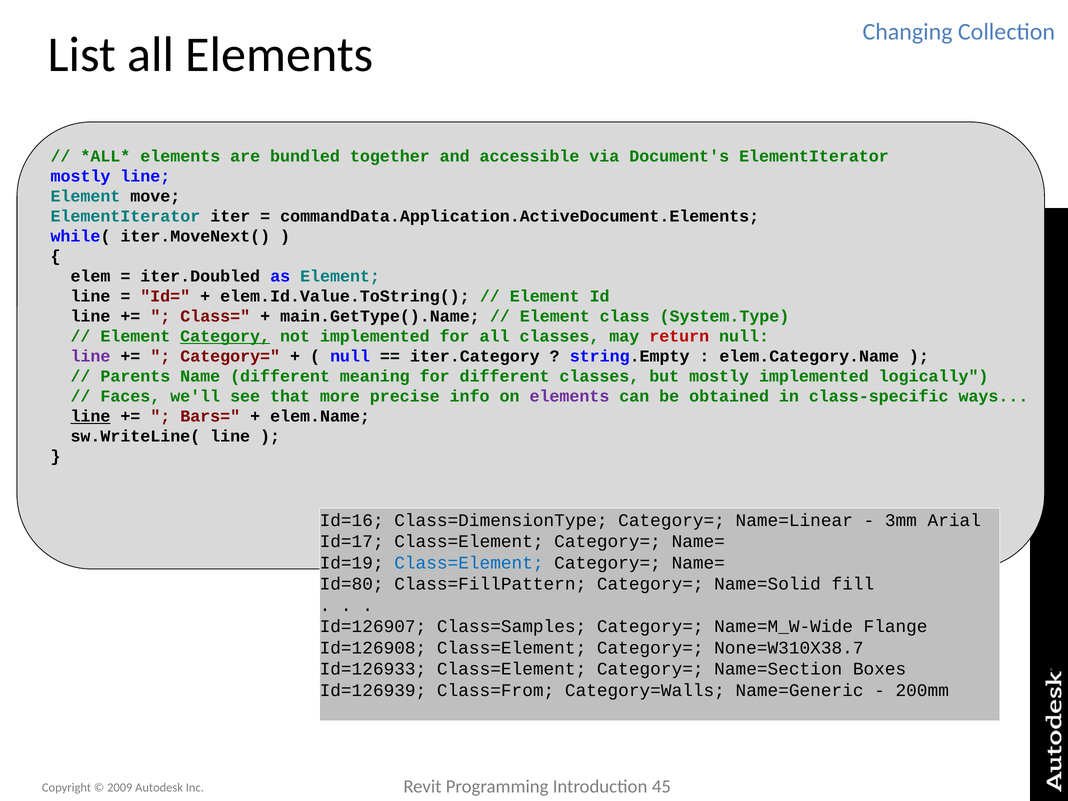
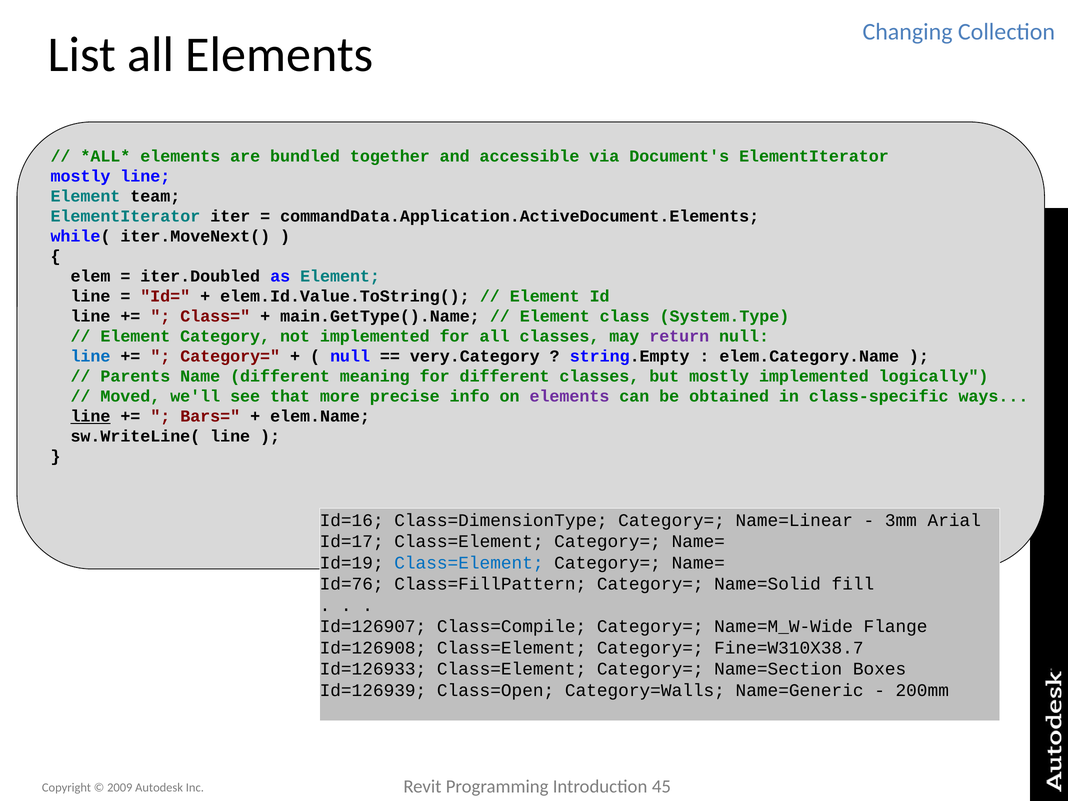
move: move -> team (155, 196)
Category underline: present -> none (225, 337)
return colour: red -> purple (679, 337)
line colour: purple -> blue (90, 357)
iter.Category: iter.Category -> very.Category (475, 357)
Faces: Faces -> Moved (130, 397)
Id=80: Id=80 -> Id=76 (352, 584)
Class=Samples: Class=Samples -> Class=Compile (512, 627)
None=W310X38.7: None=W310X38.7 -> Fine=W310X38.7 (789, 648)
Class=From: Class=From -> Class=Open (496, 691)
